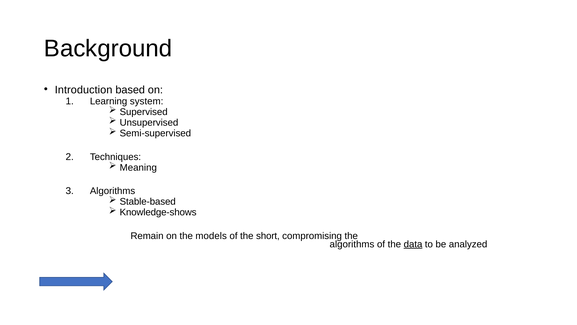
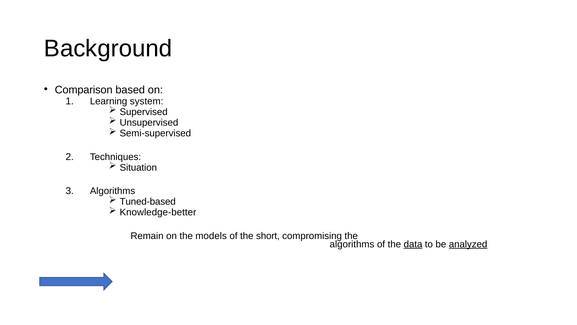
Introduction: Introduction -> Comparison (84, 90)
Meaning: Meaning -> Situation (138, 167)
Stable-based: Stable-based -> Tuned-based (148, 201)
Knowledge-shows: Knowledge-shows -> Knowledge-better (158, 212)
analyzed underline: none -> present (468, 244)
